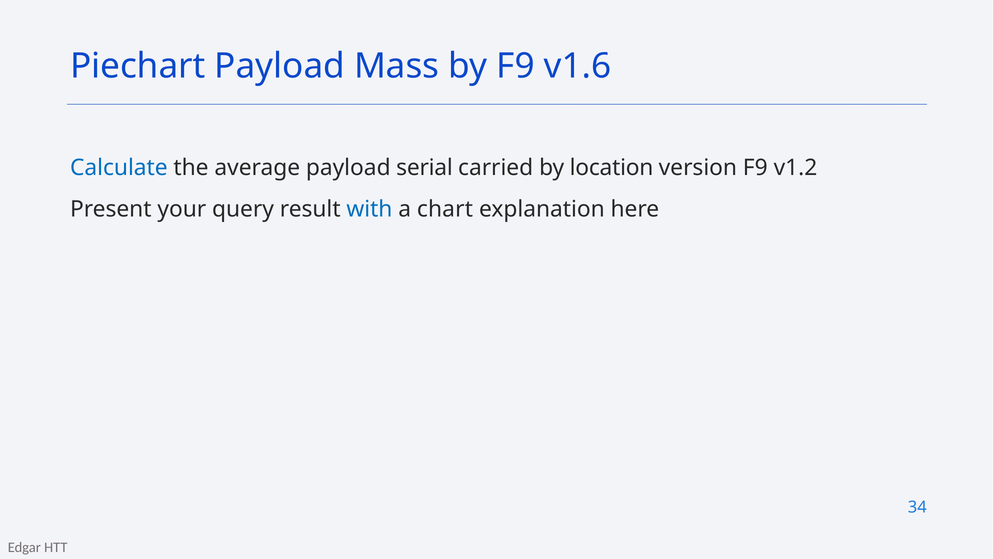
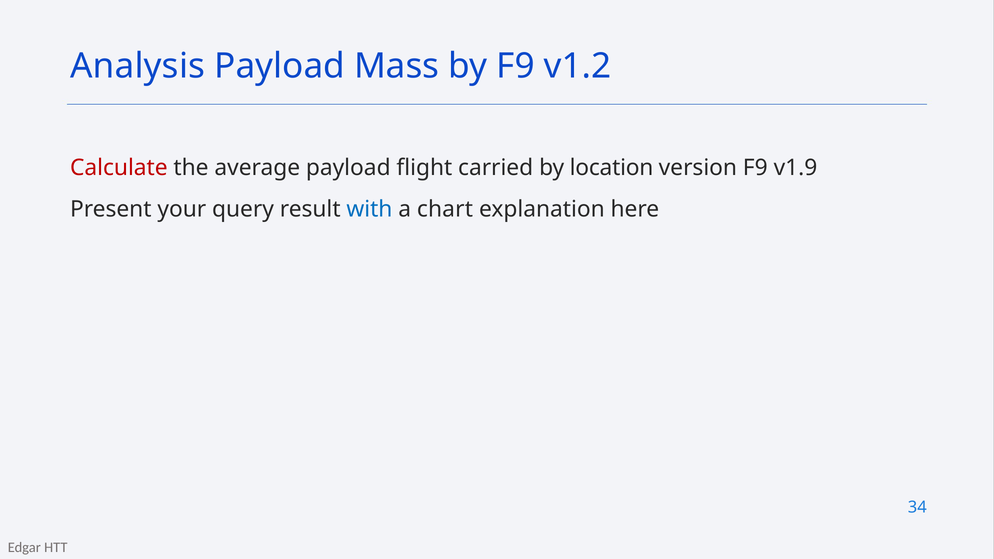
Piechart: Piechart -> Analysis (138, 66)
v1.6: v1.6 -> v1.2 (578, 66)
Calculate colour: blue -> red (119, 168)
serial: serial -> flight (424, 168)
v1.2: v1.2 -> v1.9 (795, 168)
